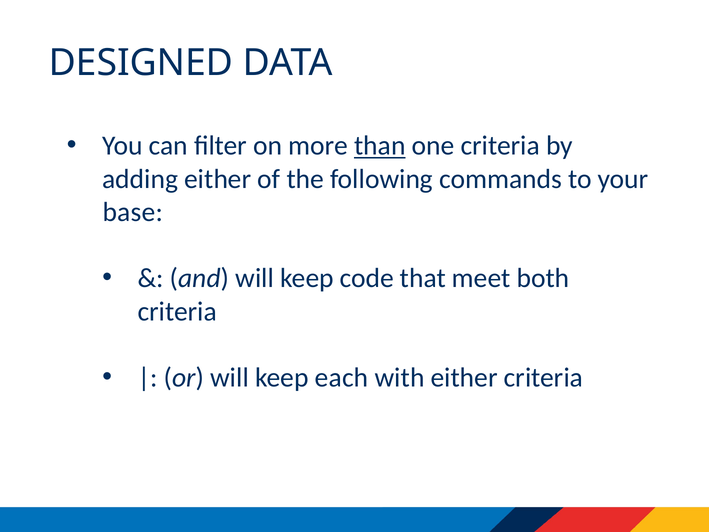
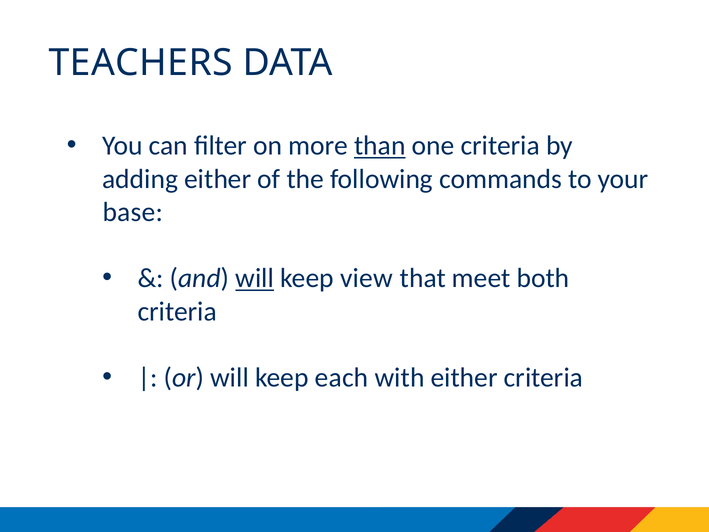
DESIGNED: DESIGNED -> TEACHERS (141, 63)
will underline: none -> present (255, 278)
code: code -> view (367, 278)
